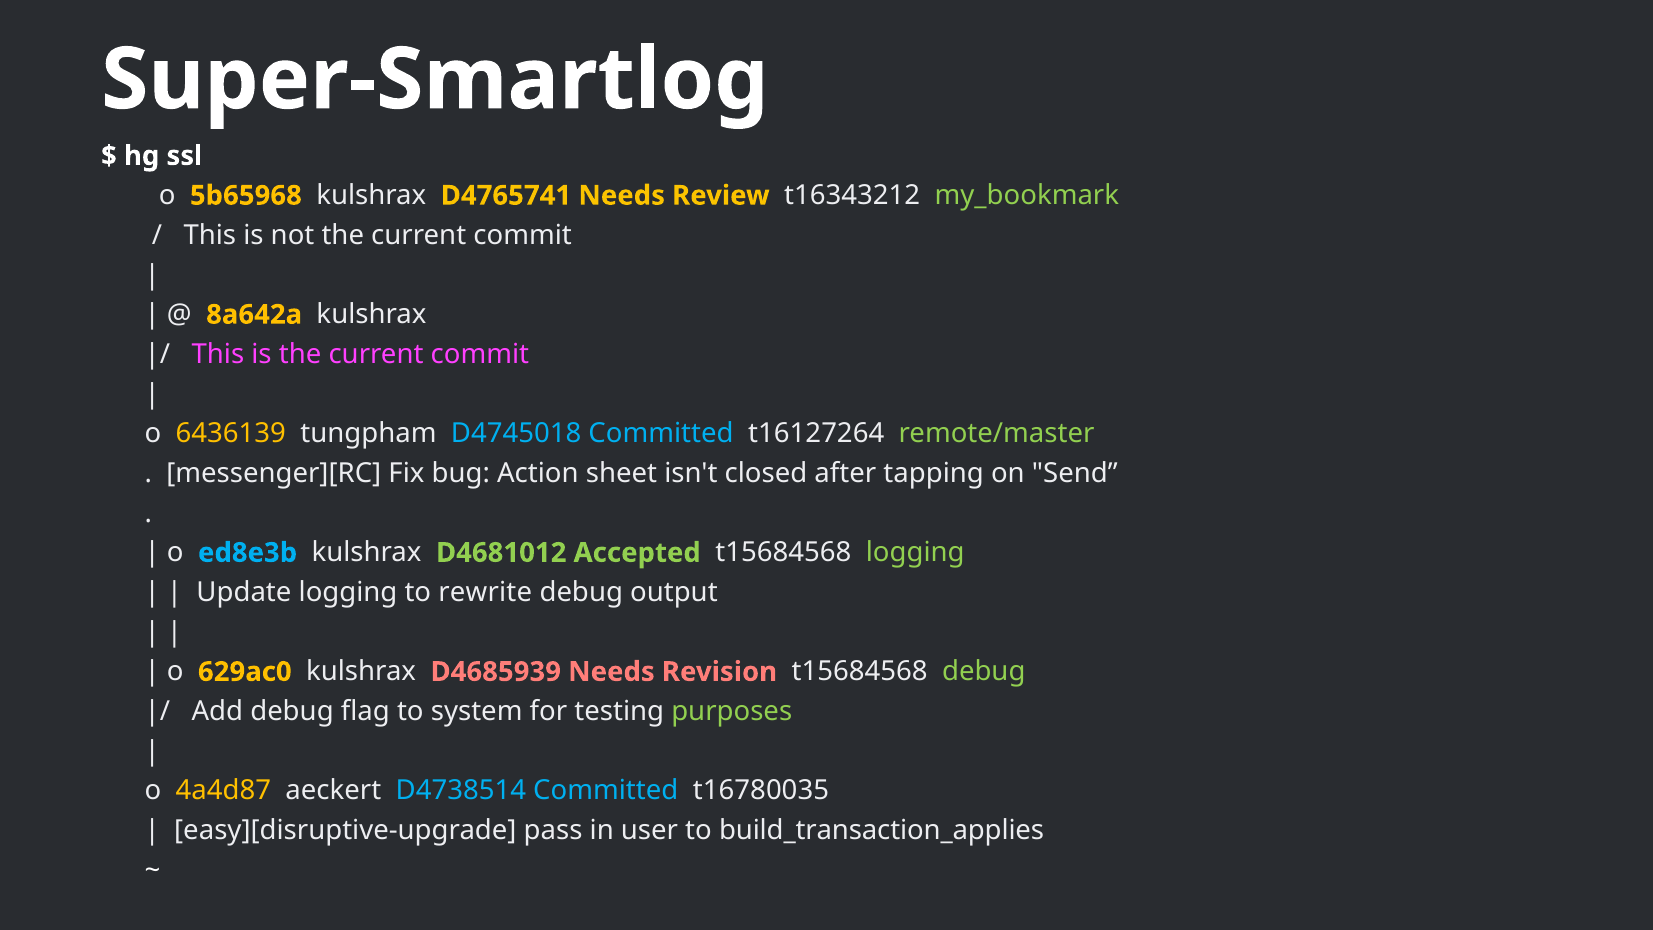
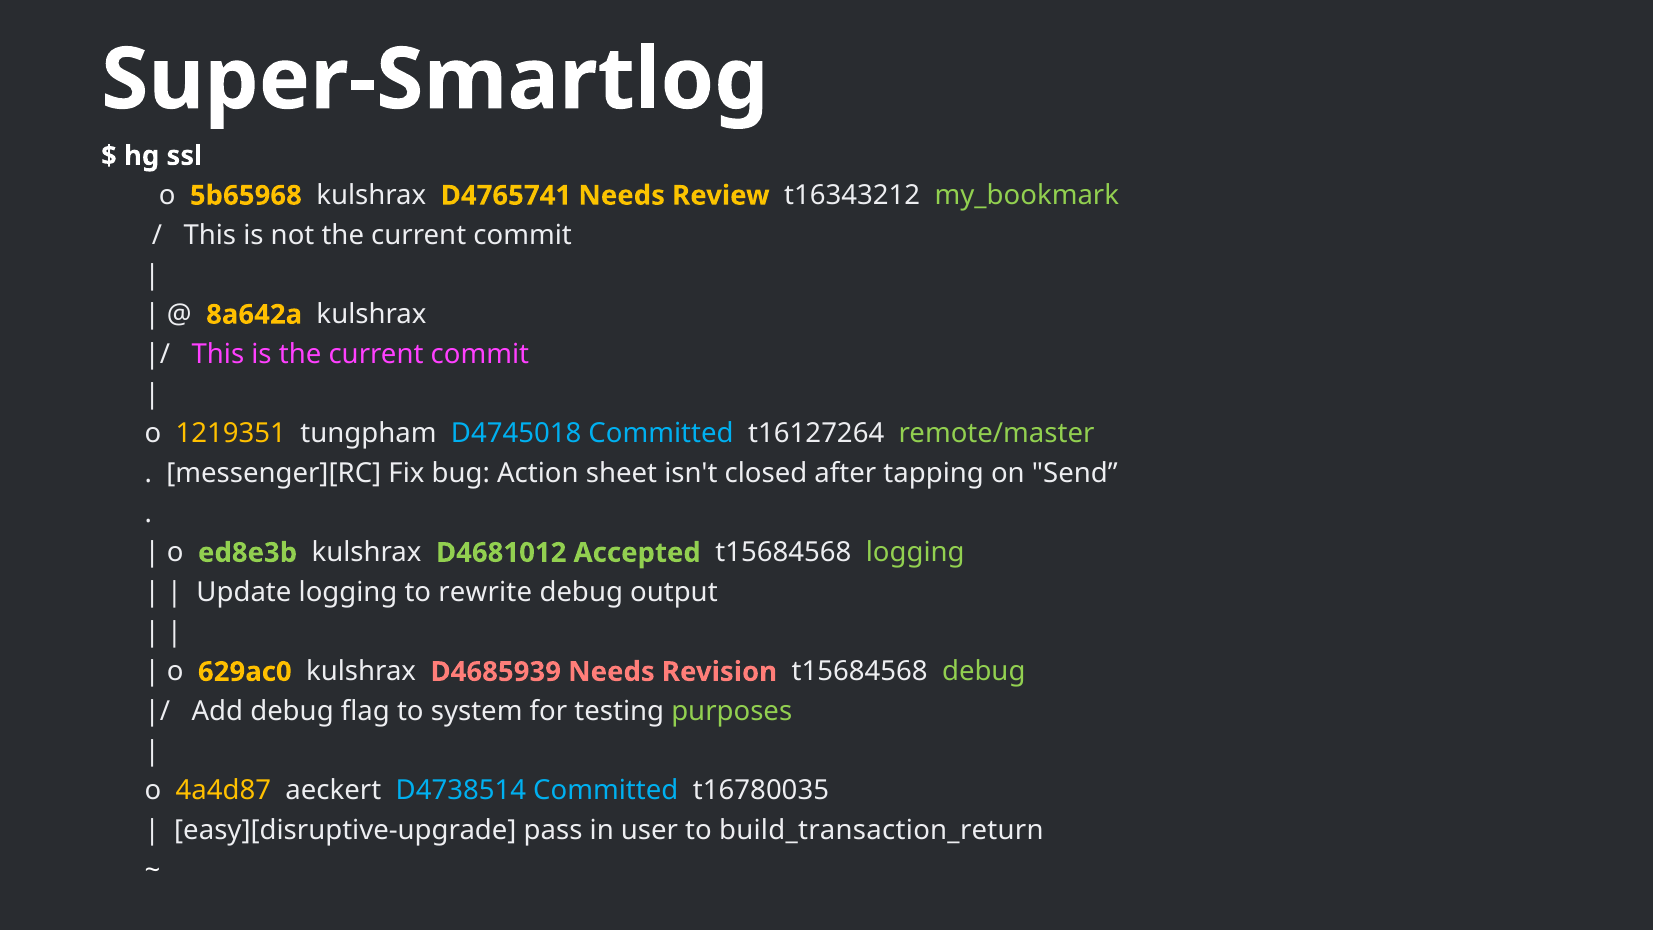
6436139: 6436139 -> 1219351 (231, 434)
ed8e3b colour: light blue -> light green (248, 553)
build_transaction_applies: build_transaction_applies -> build_transaction_return (881, 830)
